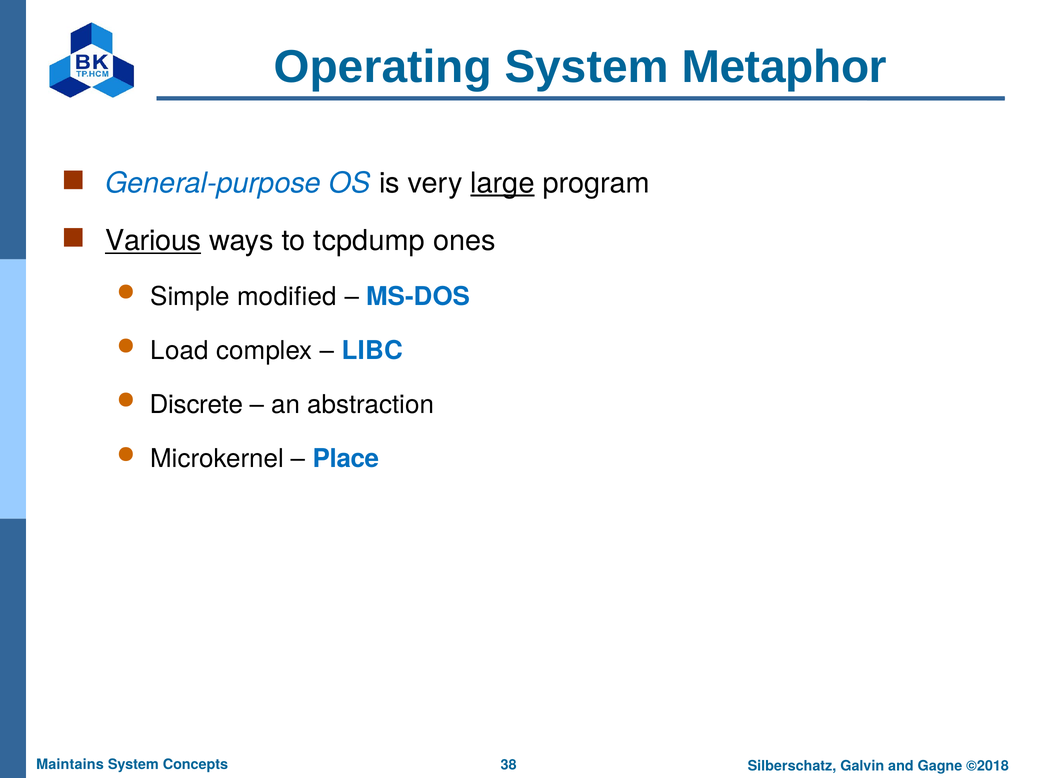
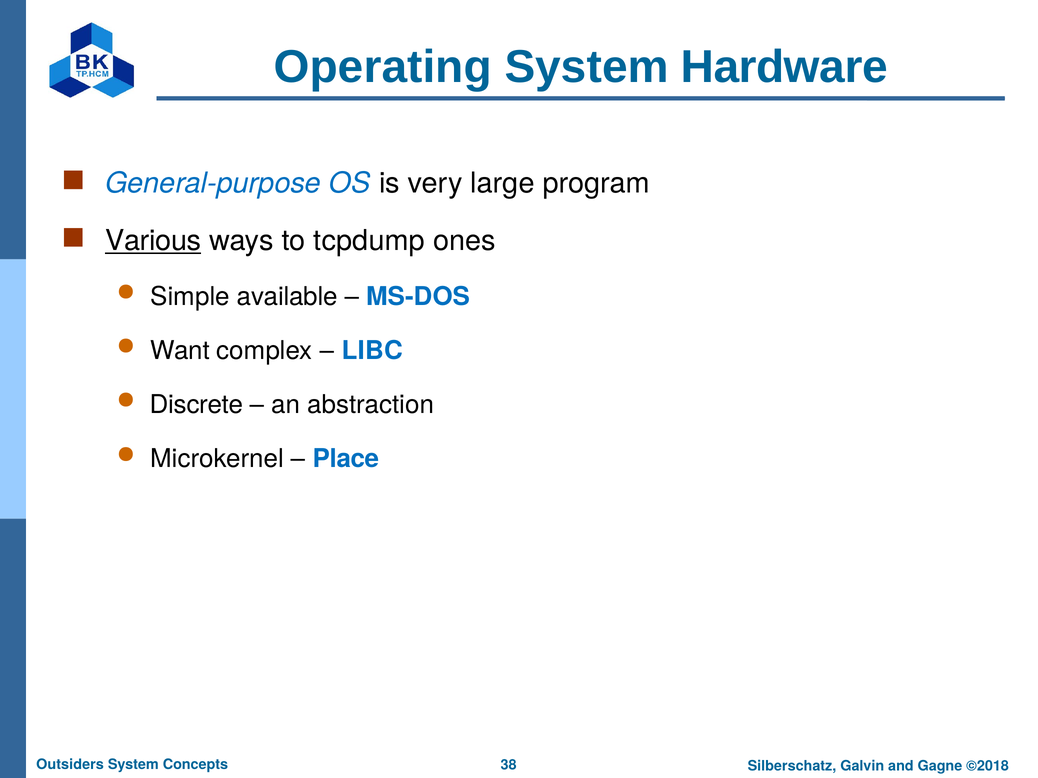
Metaphor: Metaphor -> Hardware (784, 67)
large underline: present -> none (503, 183)
modified: modified -> available (287, 297)
Load: Load -> Want (180, 351)
Maintains: Maintains -> Outsiders (70, 765)
